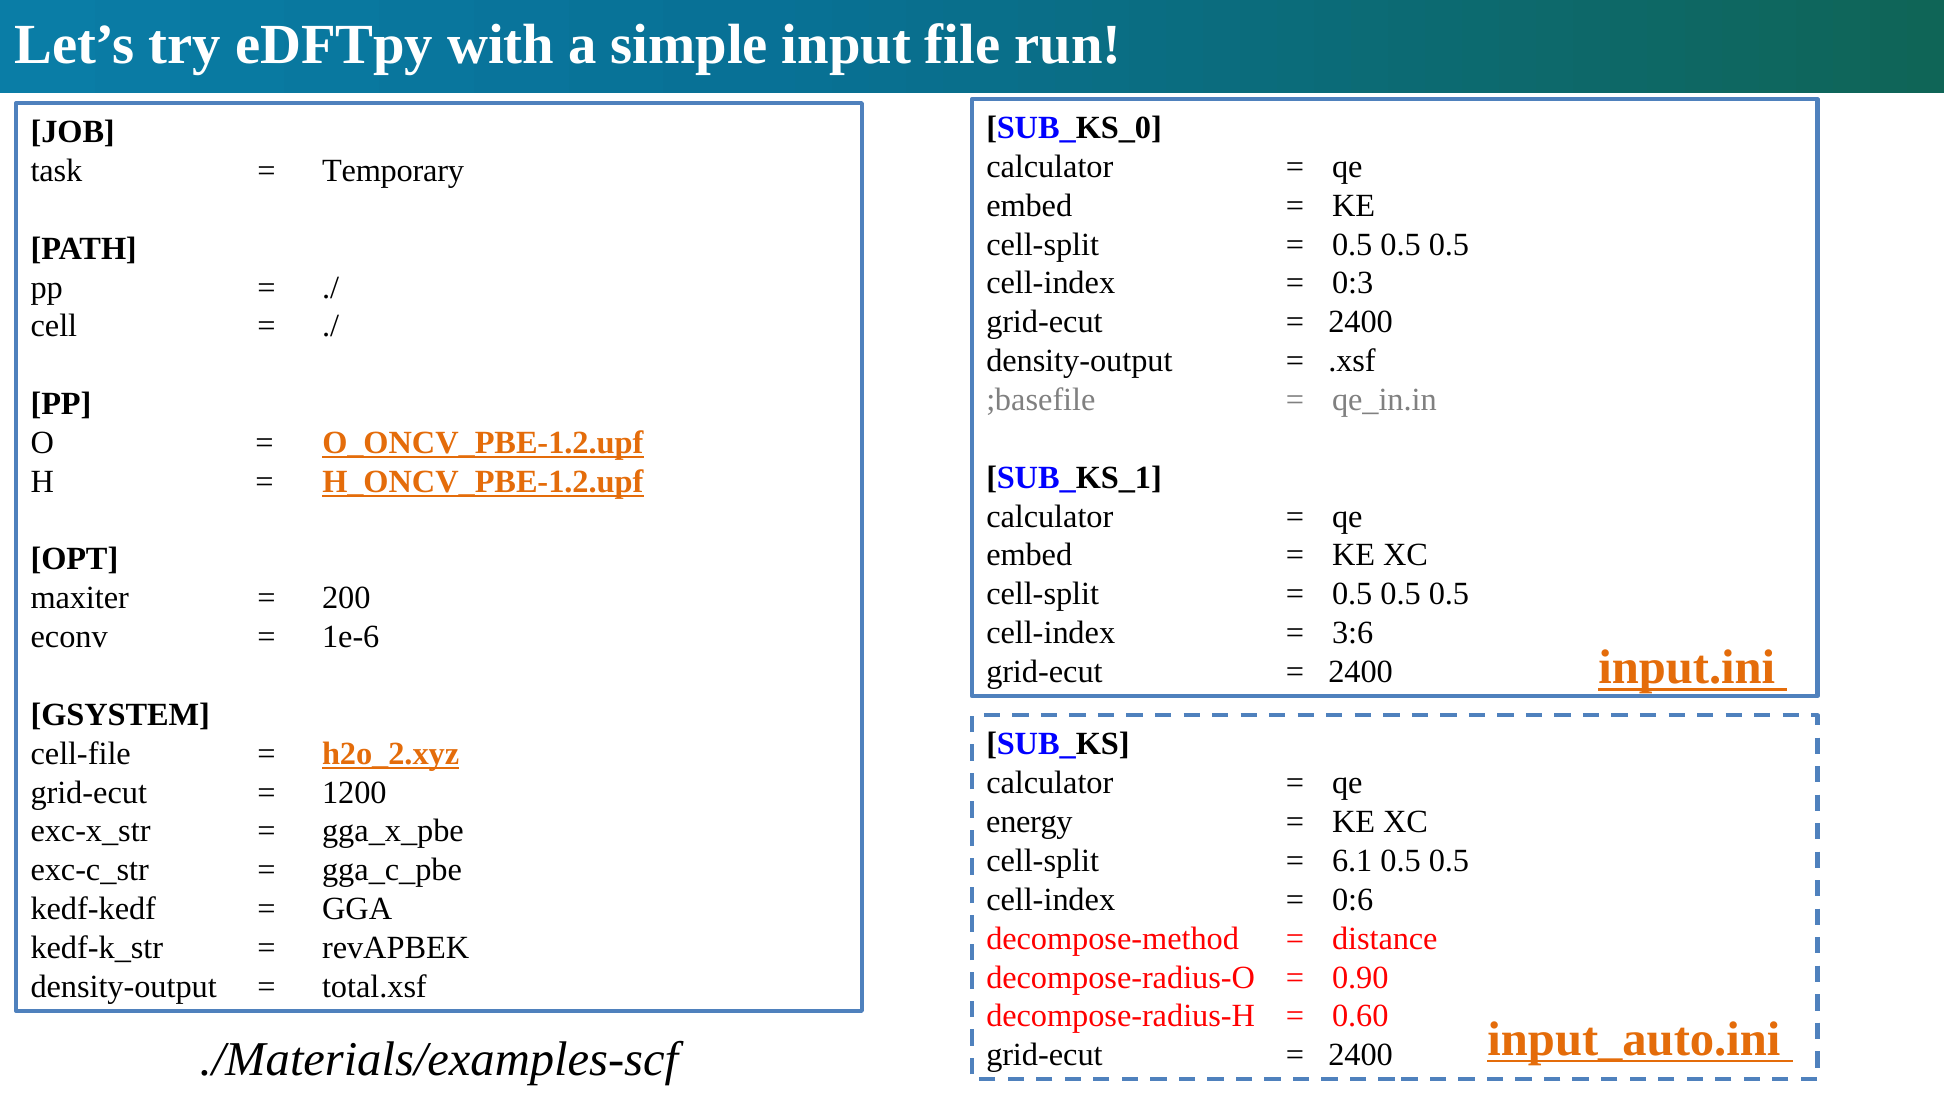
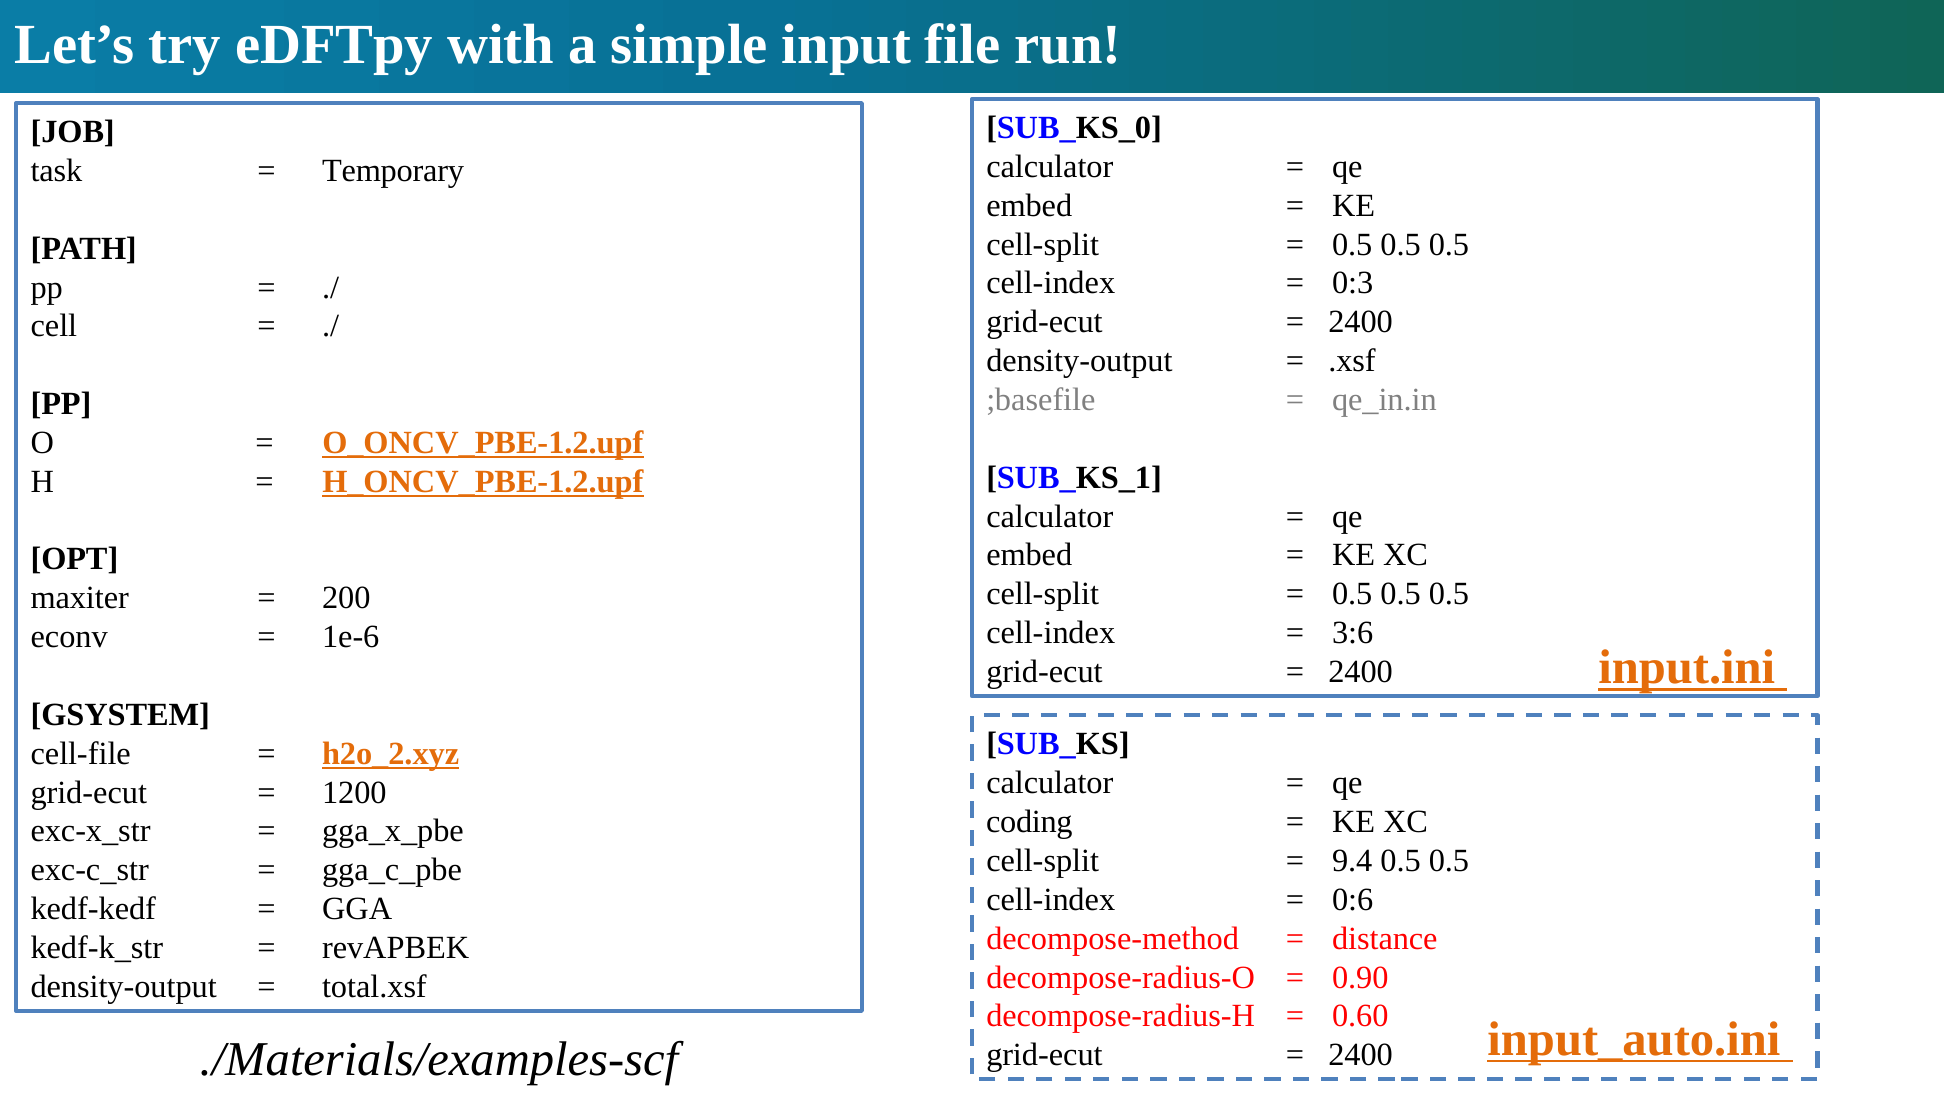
energy: energy -> coding (1029, 822)
6.1: 6.1 -> 9.4 (1352, 861)
